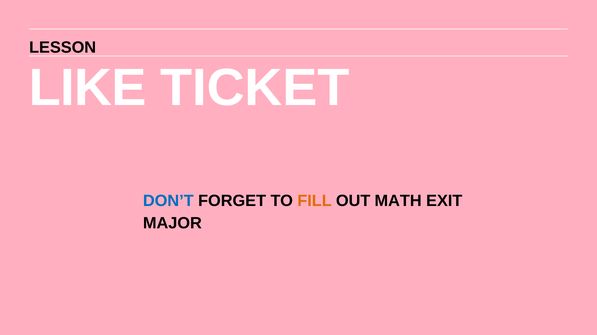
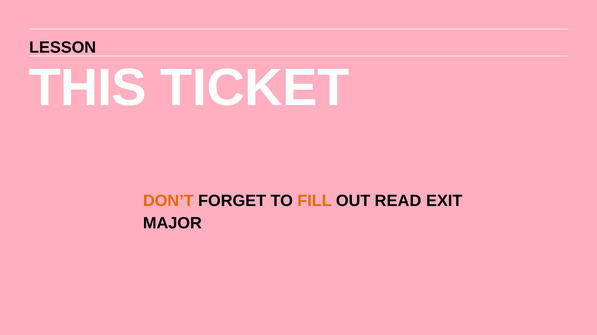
LIKE: LIKE -> THIS (88, 88)
DON’T colour: blue -> orange (168, 201)
MATH: MATH -> READ (398, 201)
